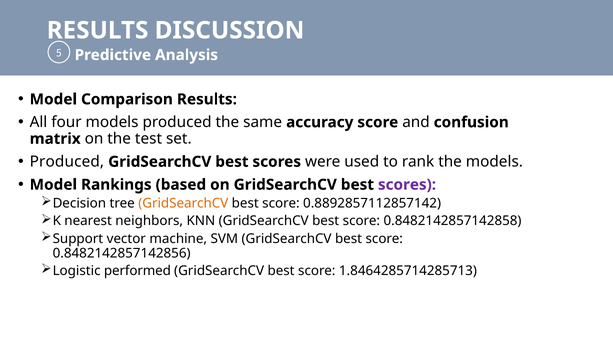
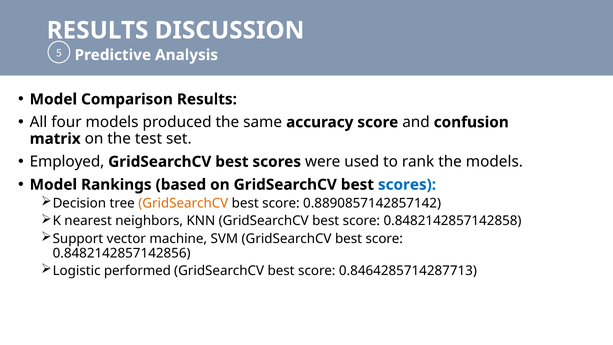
Produced: Produced -> Employed (67, 162)
scores colour: purple -> blue (407, 185)
0.8892857112857142: 0.8892857112857142 -> 0.8890857142857142 (372, 203)
1.8464285714285713: 1.8464285714285713 -> 0.8464285714287713 (408, 271)
